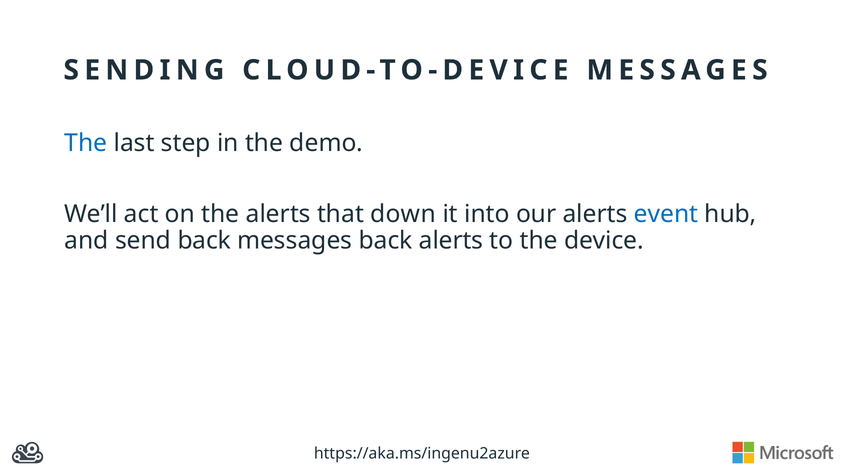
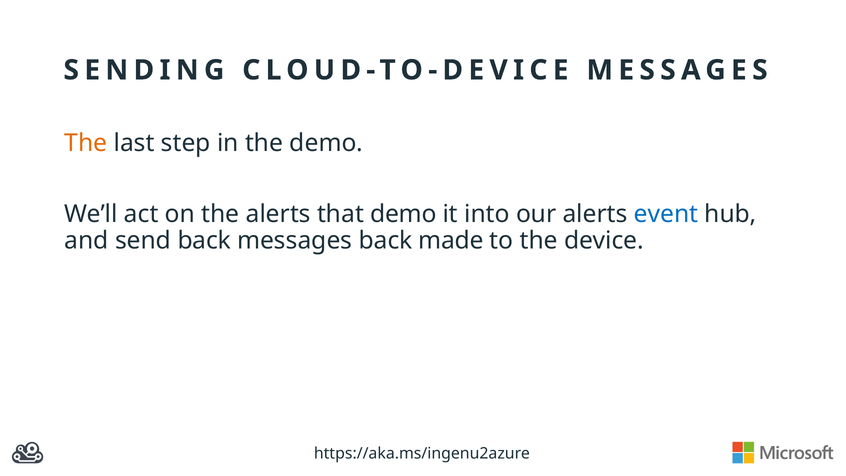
The colour: blue -> orange (86, 143)
that down: down -> demo (403, 214)
back alerts: alerts -> made (451, 241)
